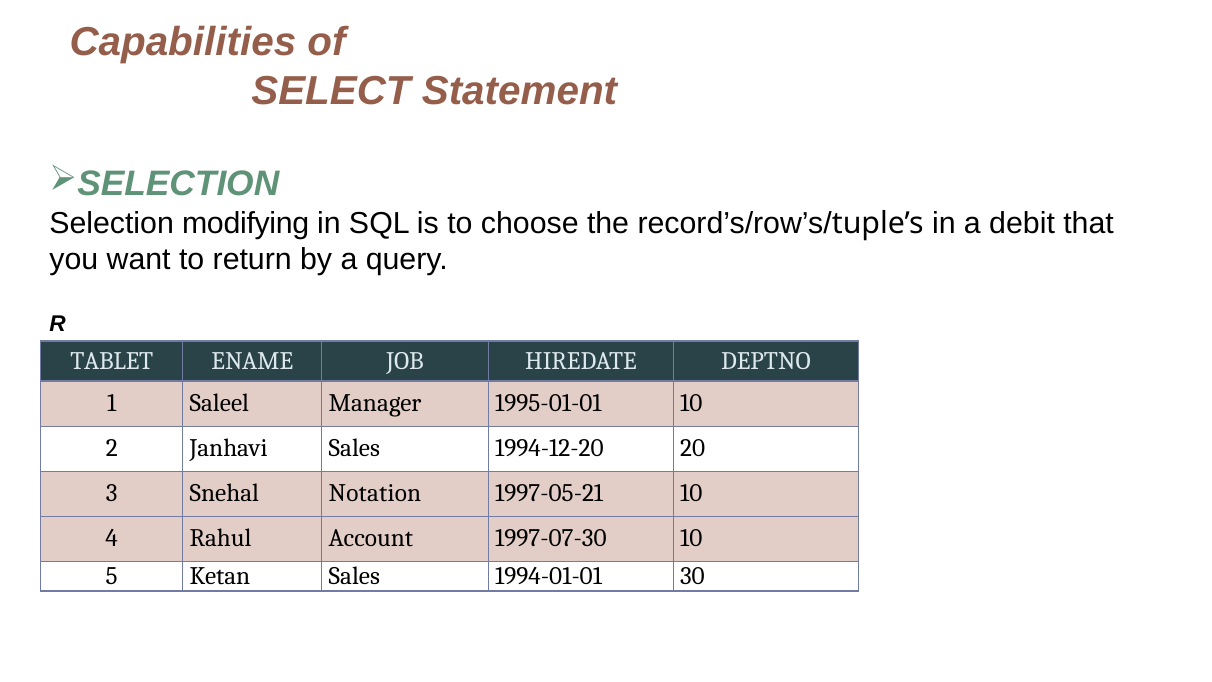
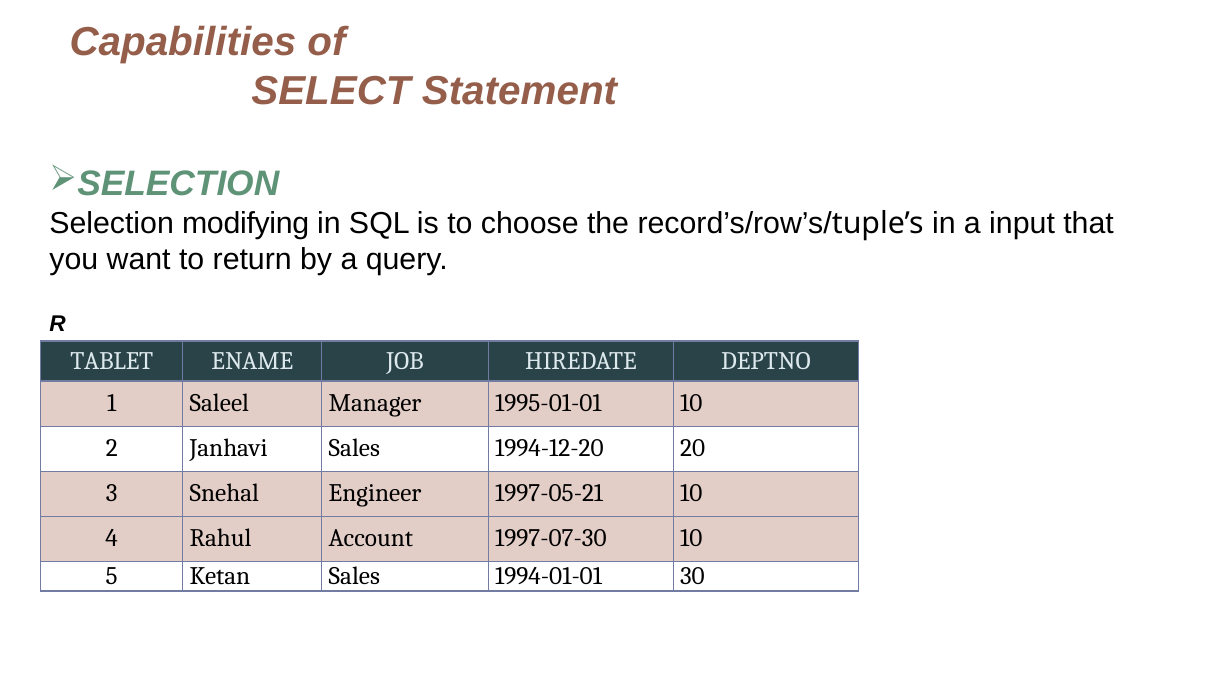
debit: debit -> input (1022, 223)
Notation: Notation -> Engineer (375, 493)
